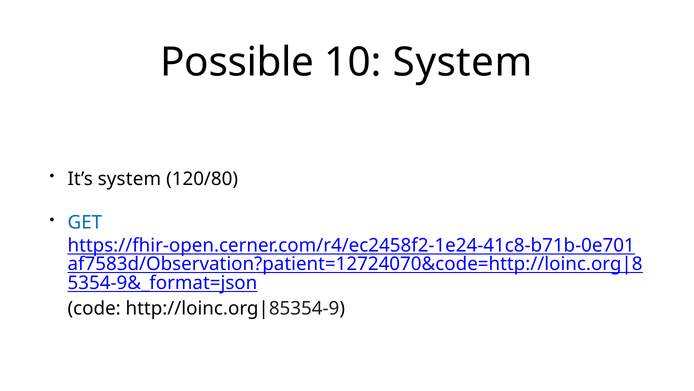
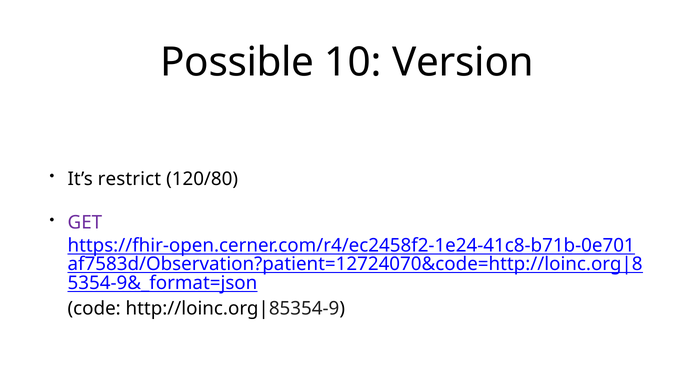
10 System: System -> Version (463, 62)
It’s system: system -> restrict (129, 179)
GET colour: blue -> purple (85, 222)
